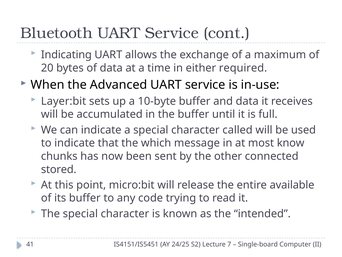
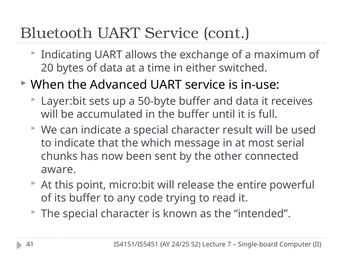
required: required -> switched (243, 68)
10-byte: 10-byte -> 50-byte (157, 101)
called: called -> result (237, 130)
know: know -> serial (291, 143)
stored: stored -> aware (59, 169)
available: available -> powerful (292, 185)
